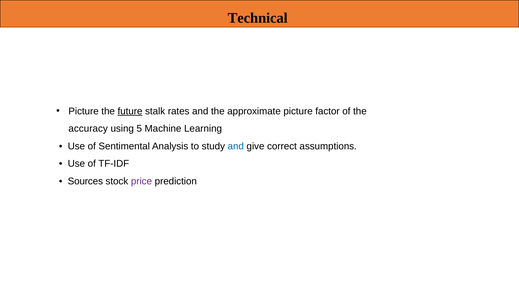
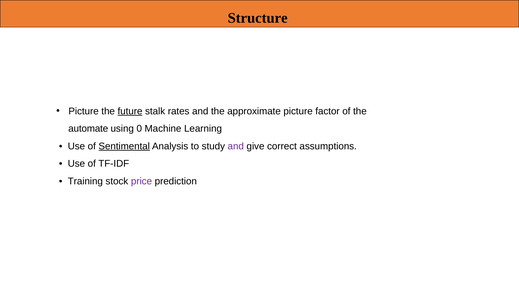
Technical: Technical -> Structure (258, 18)
accuracy: accuracy -> automate (88, 129)
5: 5 -> 0 (139, 129)
Sentimental underline: none -> present (124, 146)
and colour: blue -> purple (236, 146)
Sources: Sources -> Training (85, 181)
